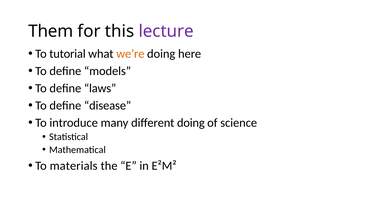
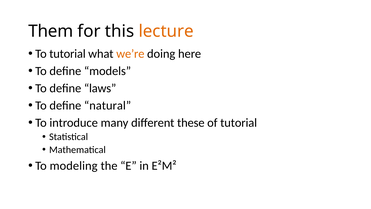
lecture colour: purple -> orange (166, 31)
disease: disease -> natural (108, 105)
different doing: doing -> these (191, 123)
of science: science -> tutorial (239, 123)
materials: materials -> modeling (74, 165)
